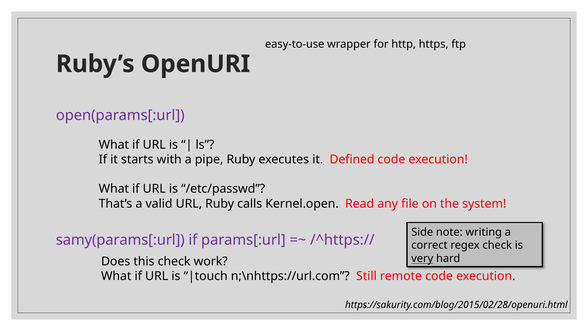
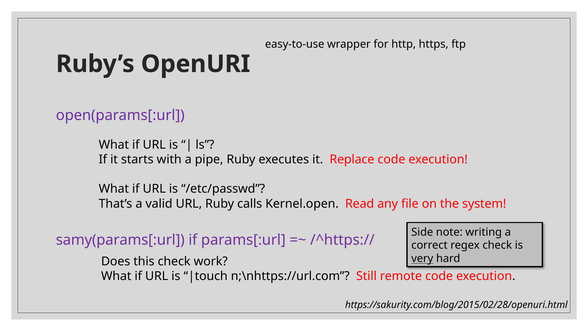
Defined: Defined -> Replace (352, 159)
